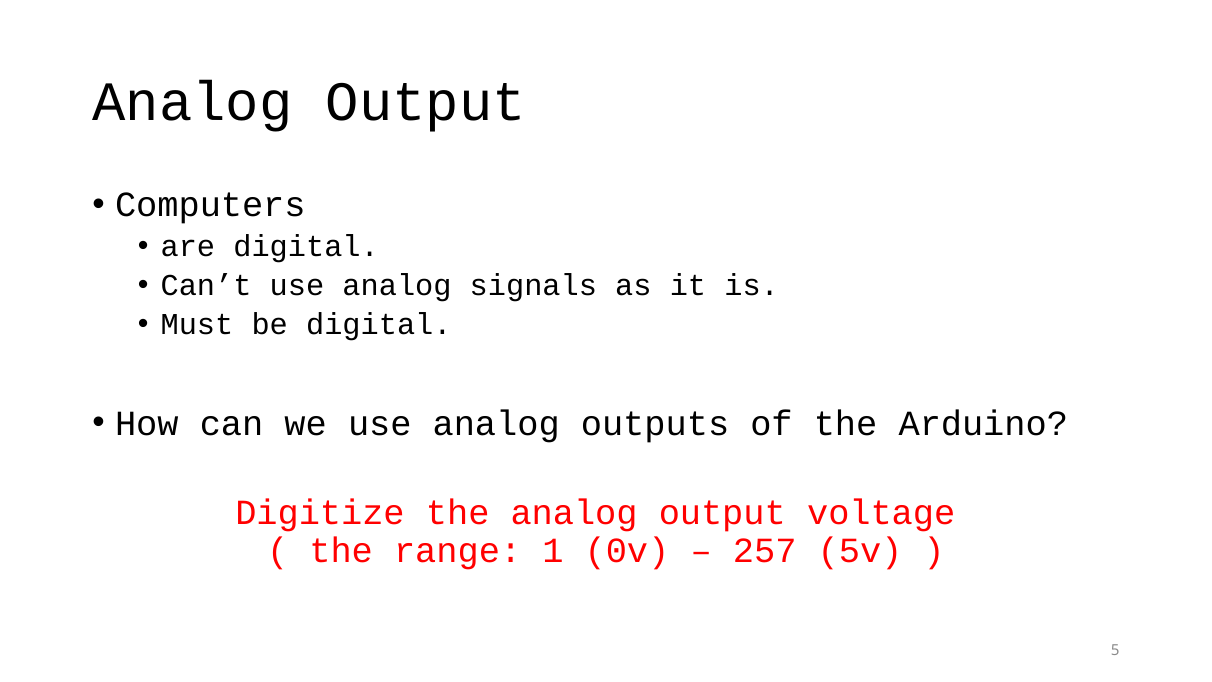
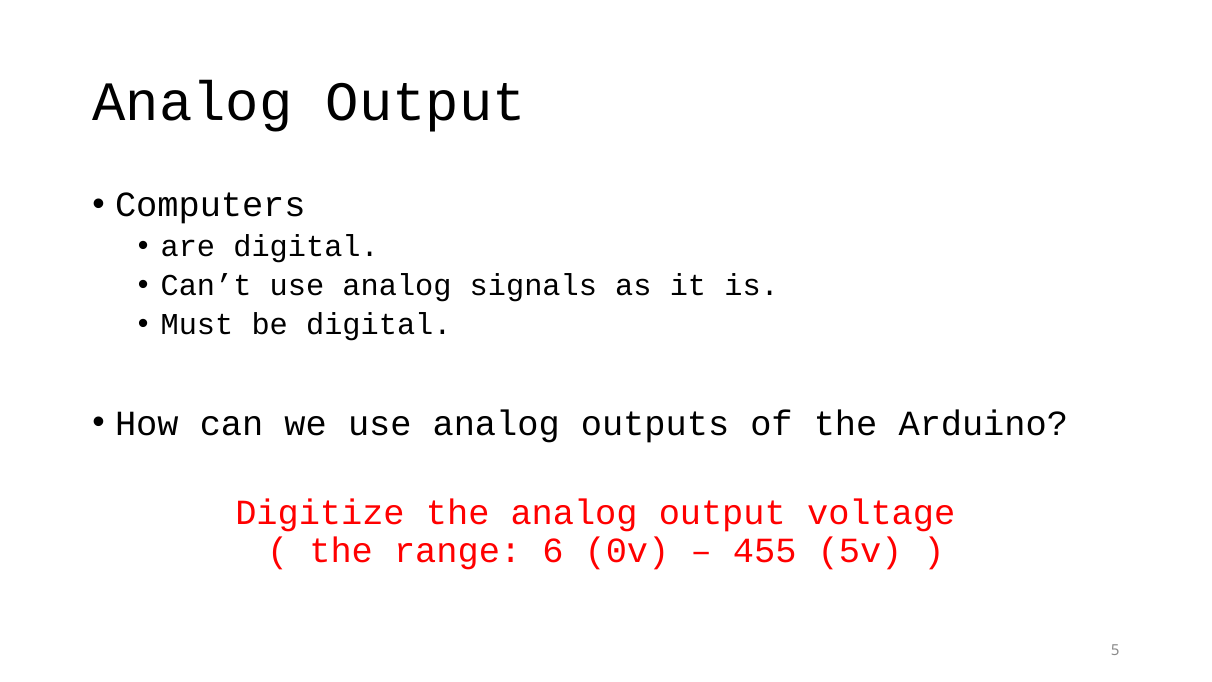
1: 1 -> 6 (553, 550)
257: 257 -> 455 (765, 550)
